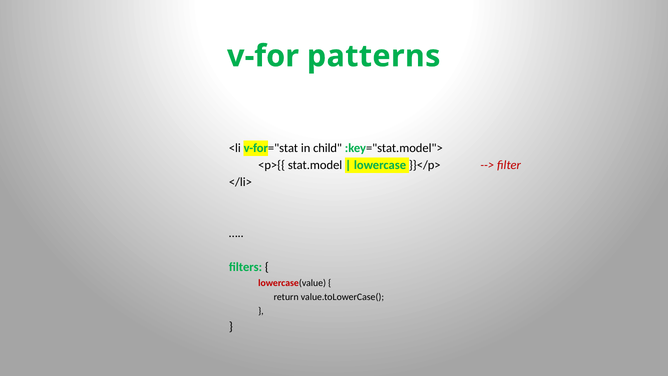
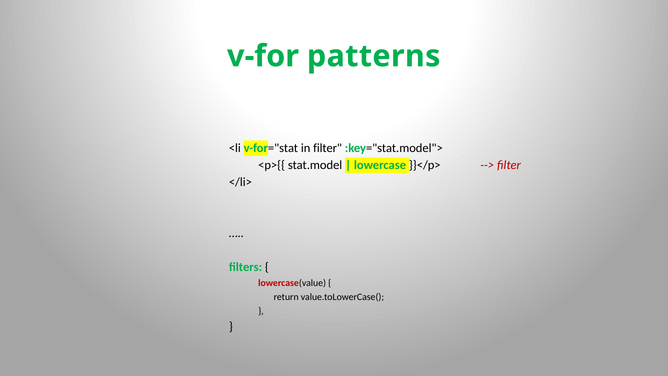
in child: child -> filter (328, 148)
